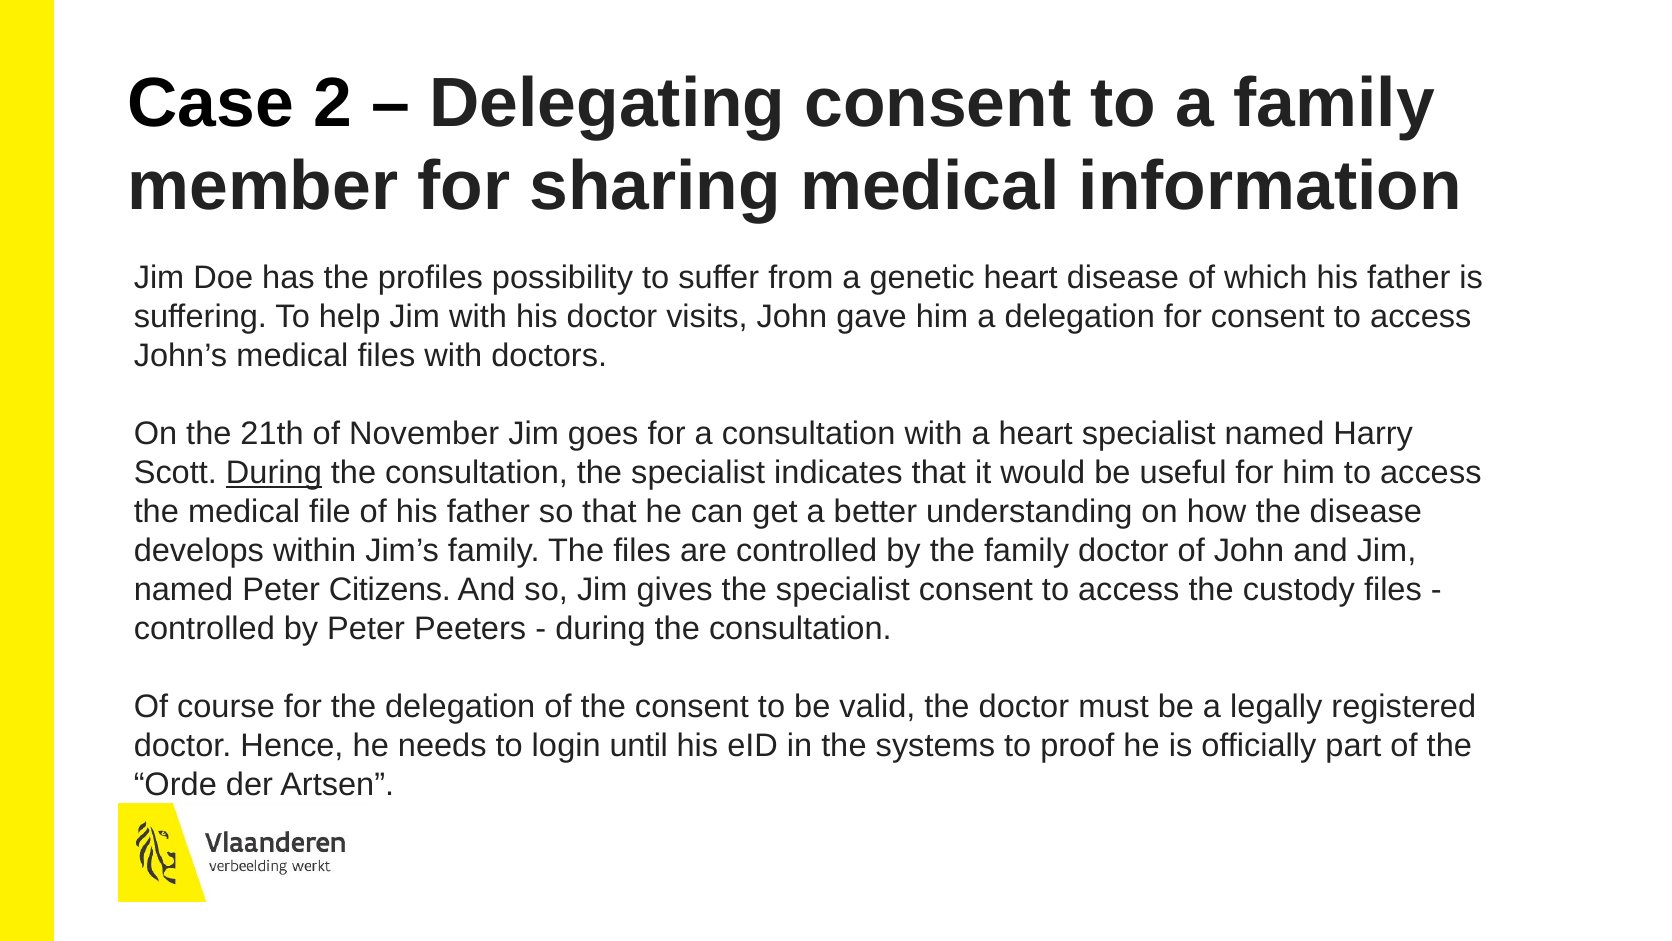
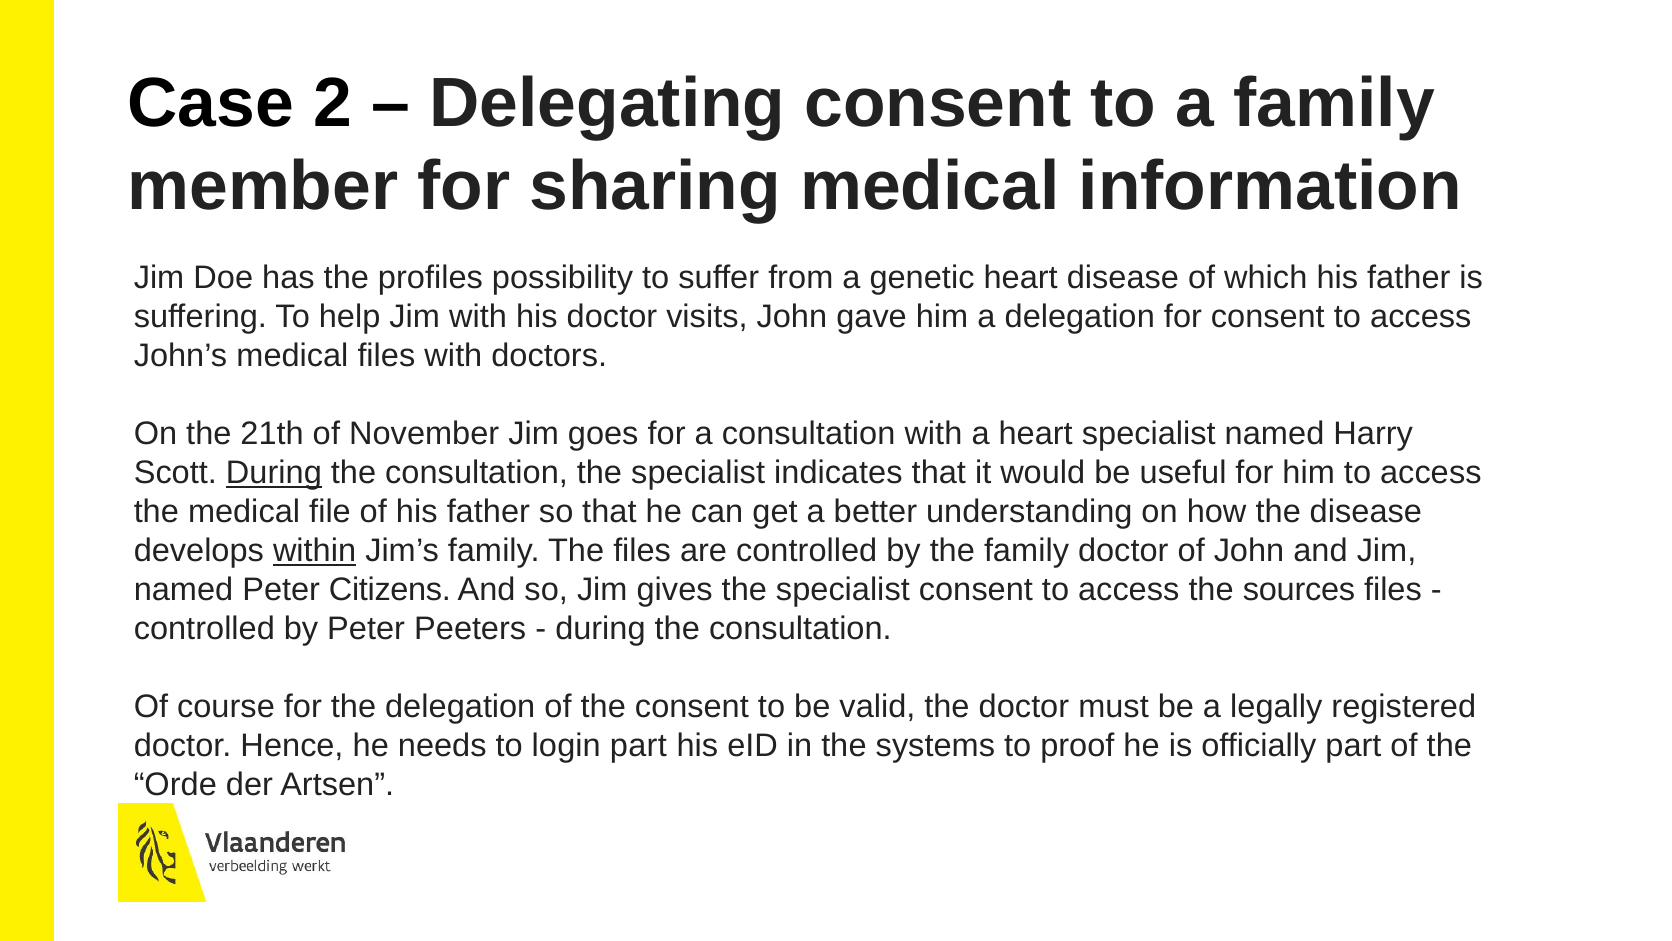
within underline: none -> present (315, 550)
custody: custody -> sources (1299, 589)
login until: until -> part (638, 746)
